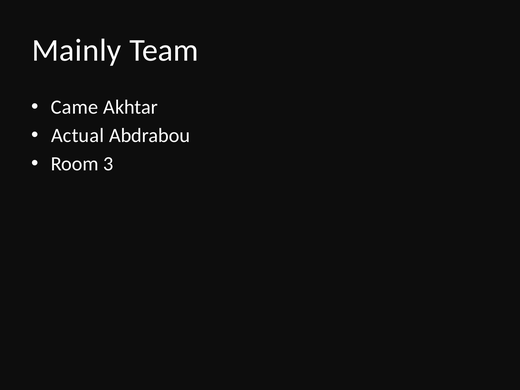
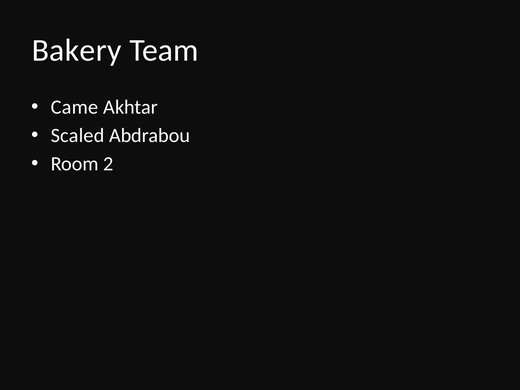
Mainly: Mainly -> Bakery (77, 50)
Actual: Actual -> Scaled (78, 135)
3: 3 -> 2 (108, 164)
